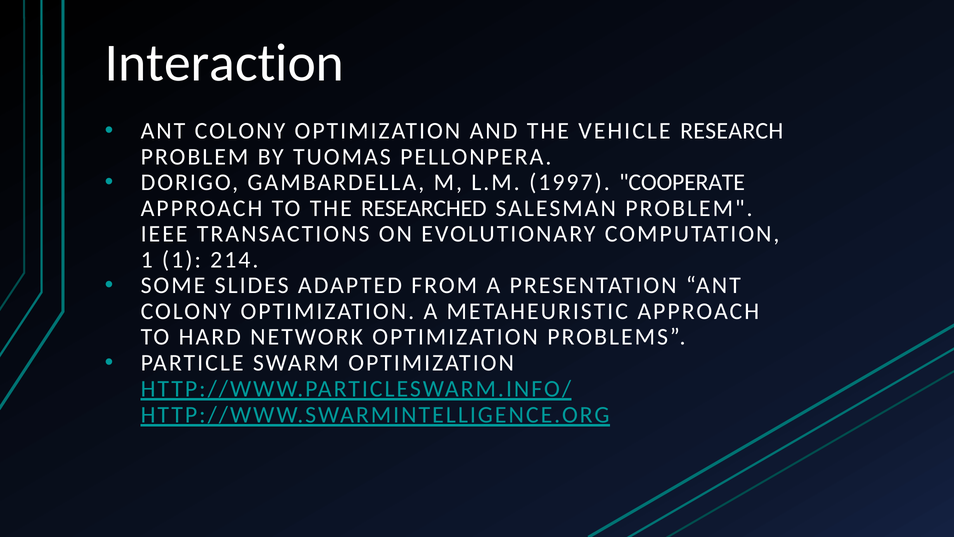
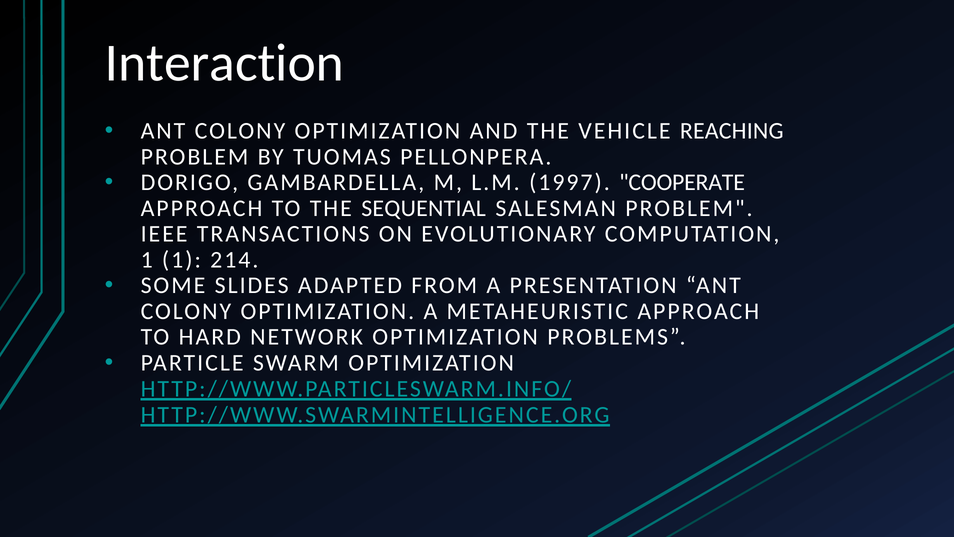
RESEARCH: RESEARCH -> REACHING (732, 131)
RESEARCHED: RESEARCHED -> SEQUENTIAL (424, 208)
